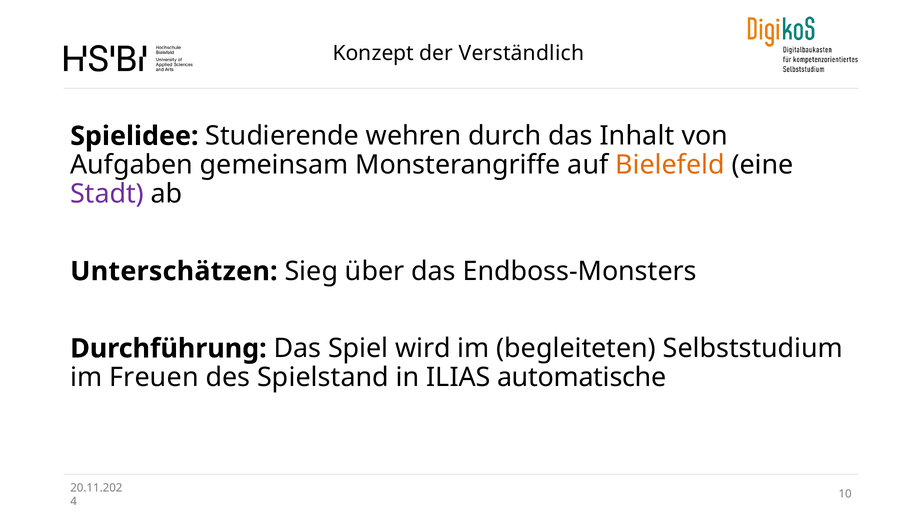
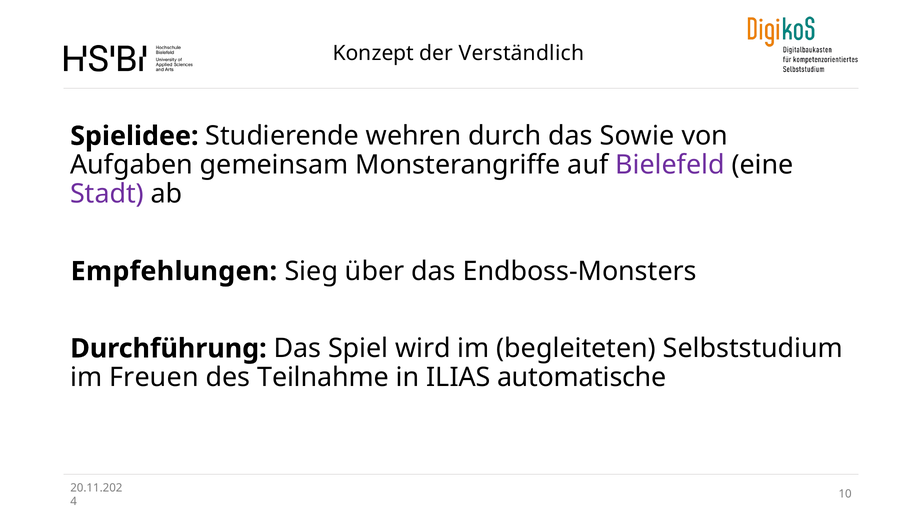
Inhalt: Inhalt -> Sowie (637, 136)
Bielefeld colour: orange -> purple (670, 165)
Unterschätzen: Unterschätzen -> Empfehlungen (174, 272)
Spielstand: Spielstand -> Teilnahme (323, 378)
